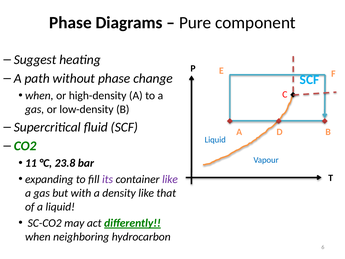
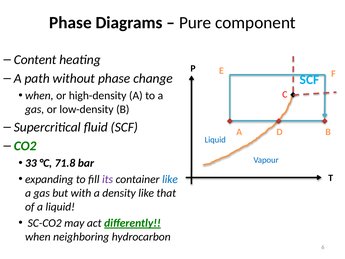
Suggest: Suggest -> Content (35, 60)
11: 11 -> 33 (31, 163)
23.8: 23.8 -> 71.8 (65, 163)
like colour: purple -> blue (170, 179)
